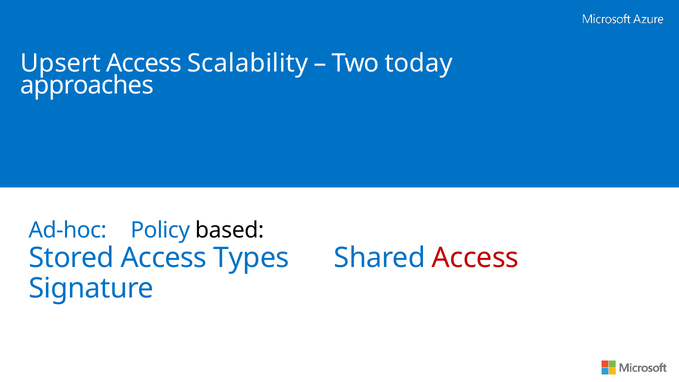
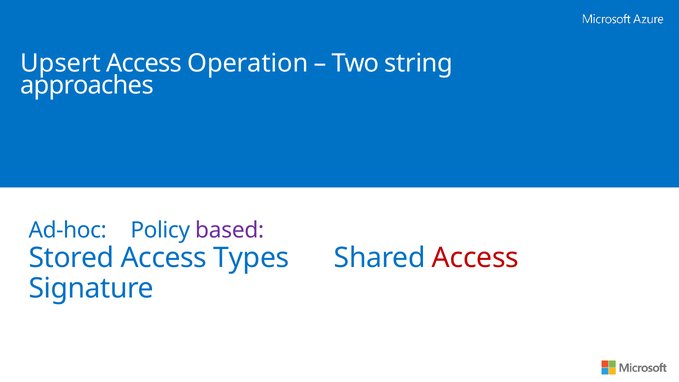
Scalability: Scalability -> Operation (248, 64)
today: today -> string (419, 64)
based colour: black -> purple (230, 230)
